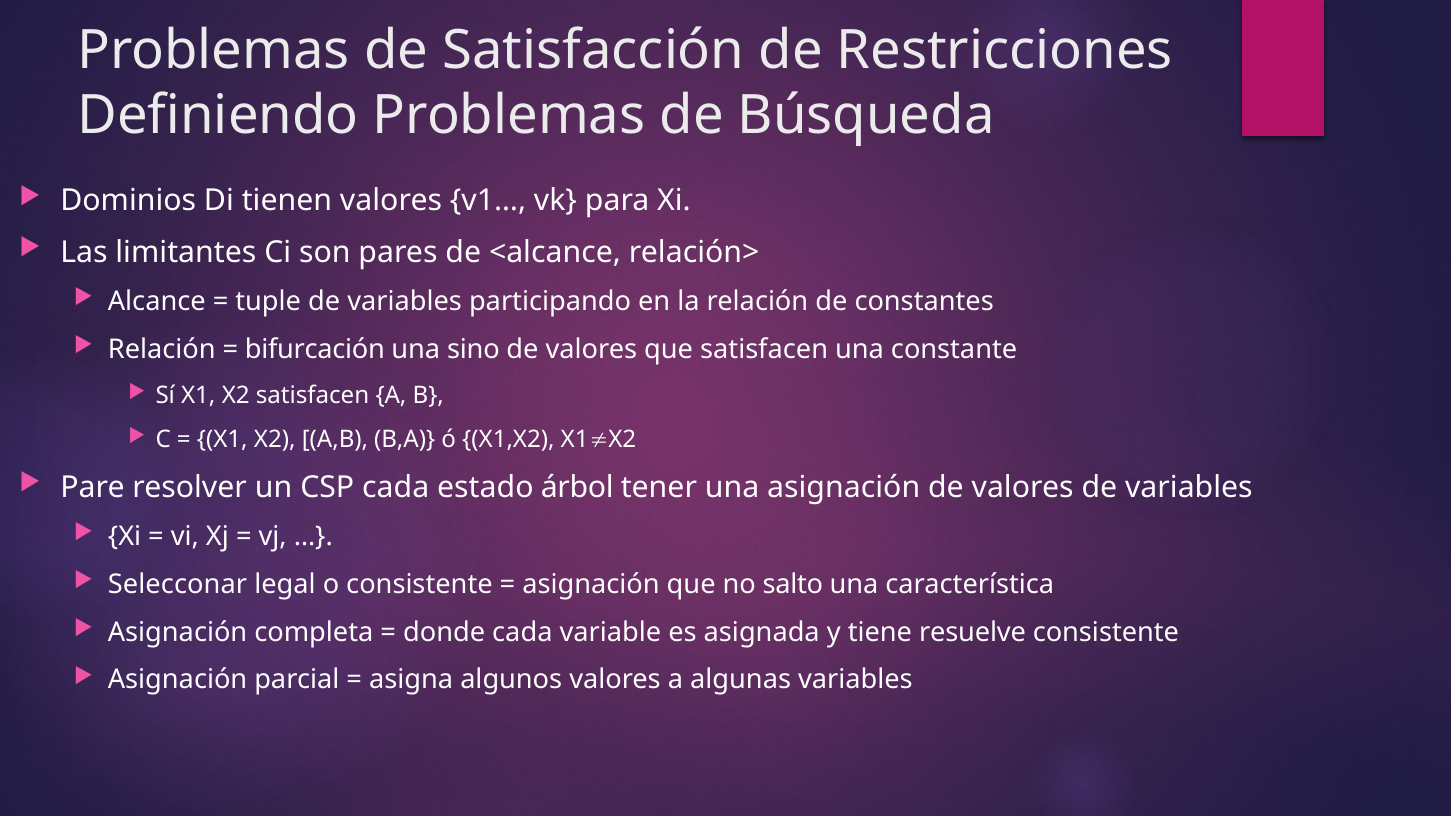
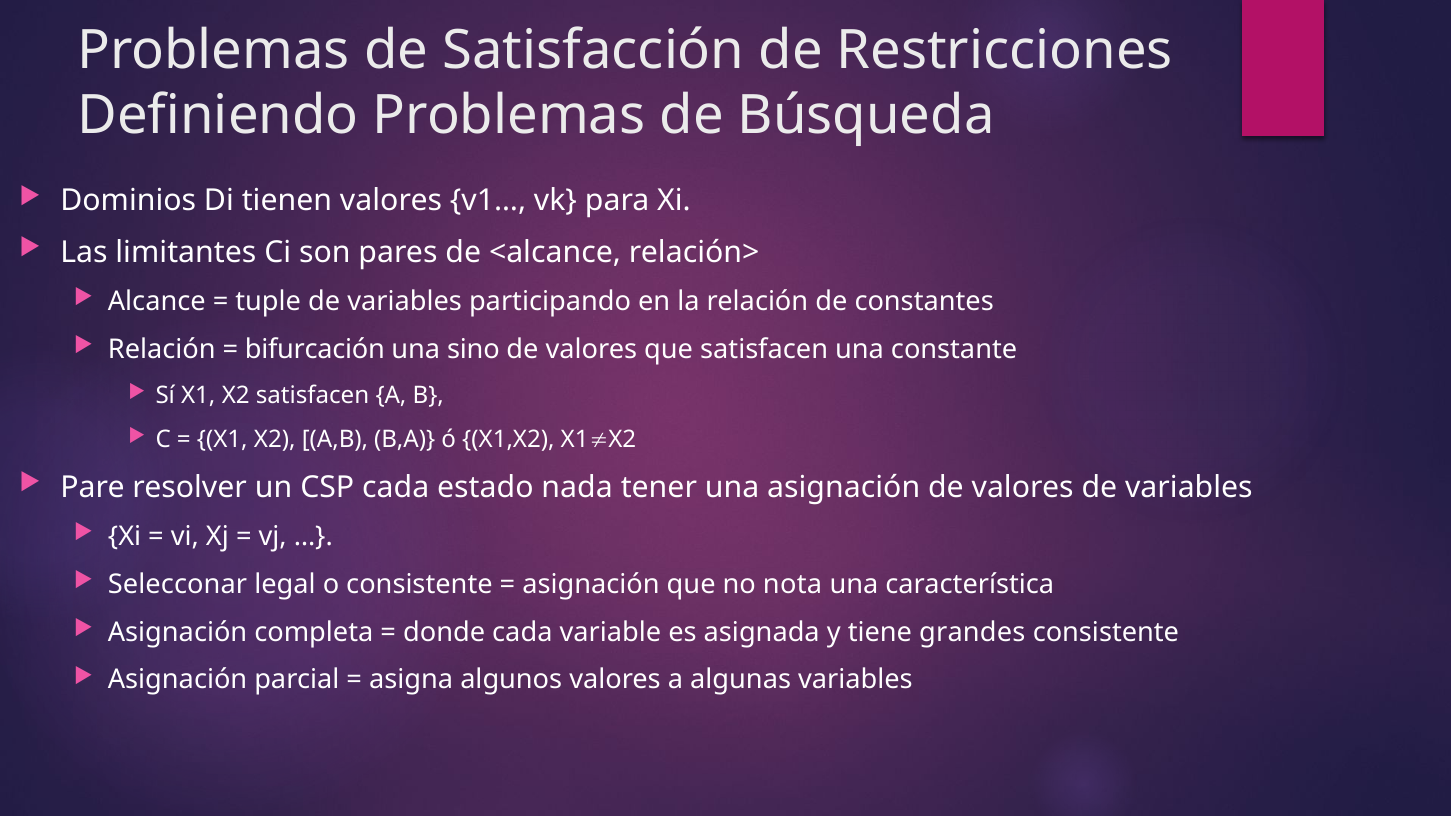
árbol: árbol -> nada (577, 487)
salto: salto -> nota (793, 585)
resuelve: resuelve -> grandes (972, 632)
